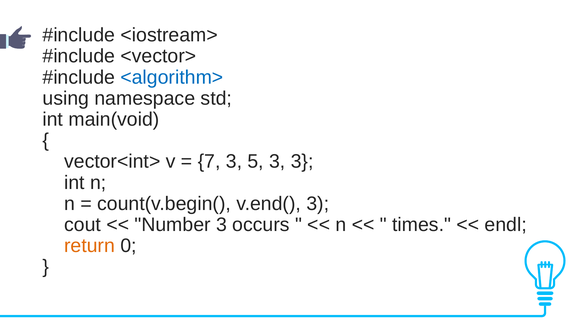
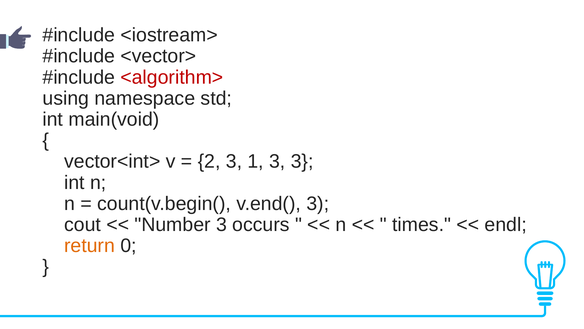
<algorithm> colour: blue -> red (172, 77)
7: 7 -> 2 (209, 161)
5: 5 -> 1 (256, 161)
